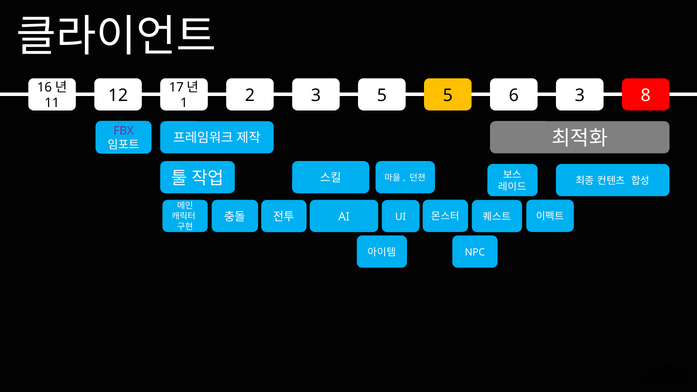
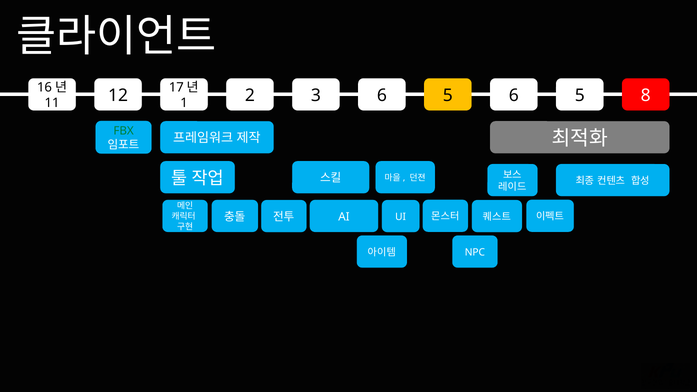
3 5: 5 -> 6 (382, 96)
6 3: 3 -> 5 (580, 96)
FBX colour: purple -> green (124, 131)
